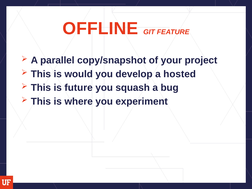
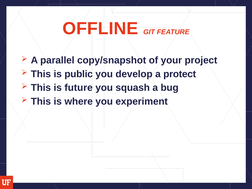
would: would -> public (79, 74)
hosted: hosted -> protect (180, 74)
